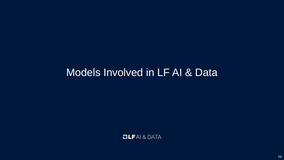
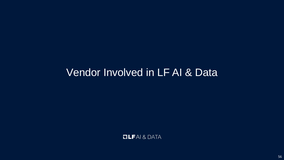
Models: Models -> Vendor (83, 72)
